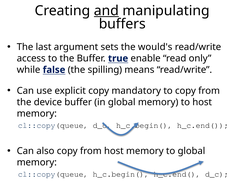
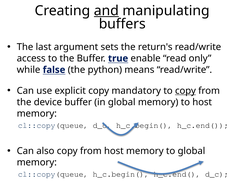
would's: would's -> return's (155, 47)
spilling: spilling -> python (105, 70)
copy underline: none -> present (185, 91)
